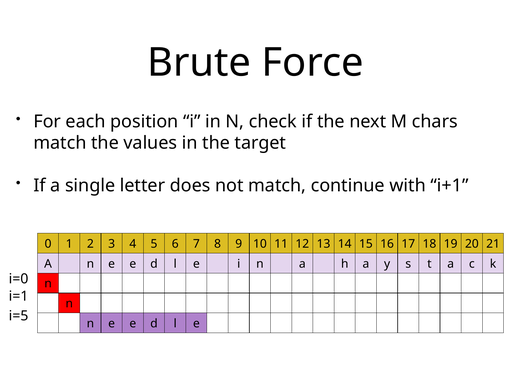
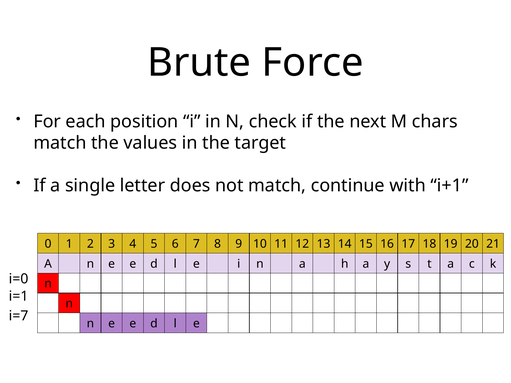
i=5: i=5 -> i=7 (19, 316)
